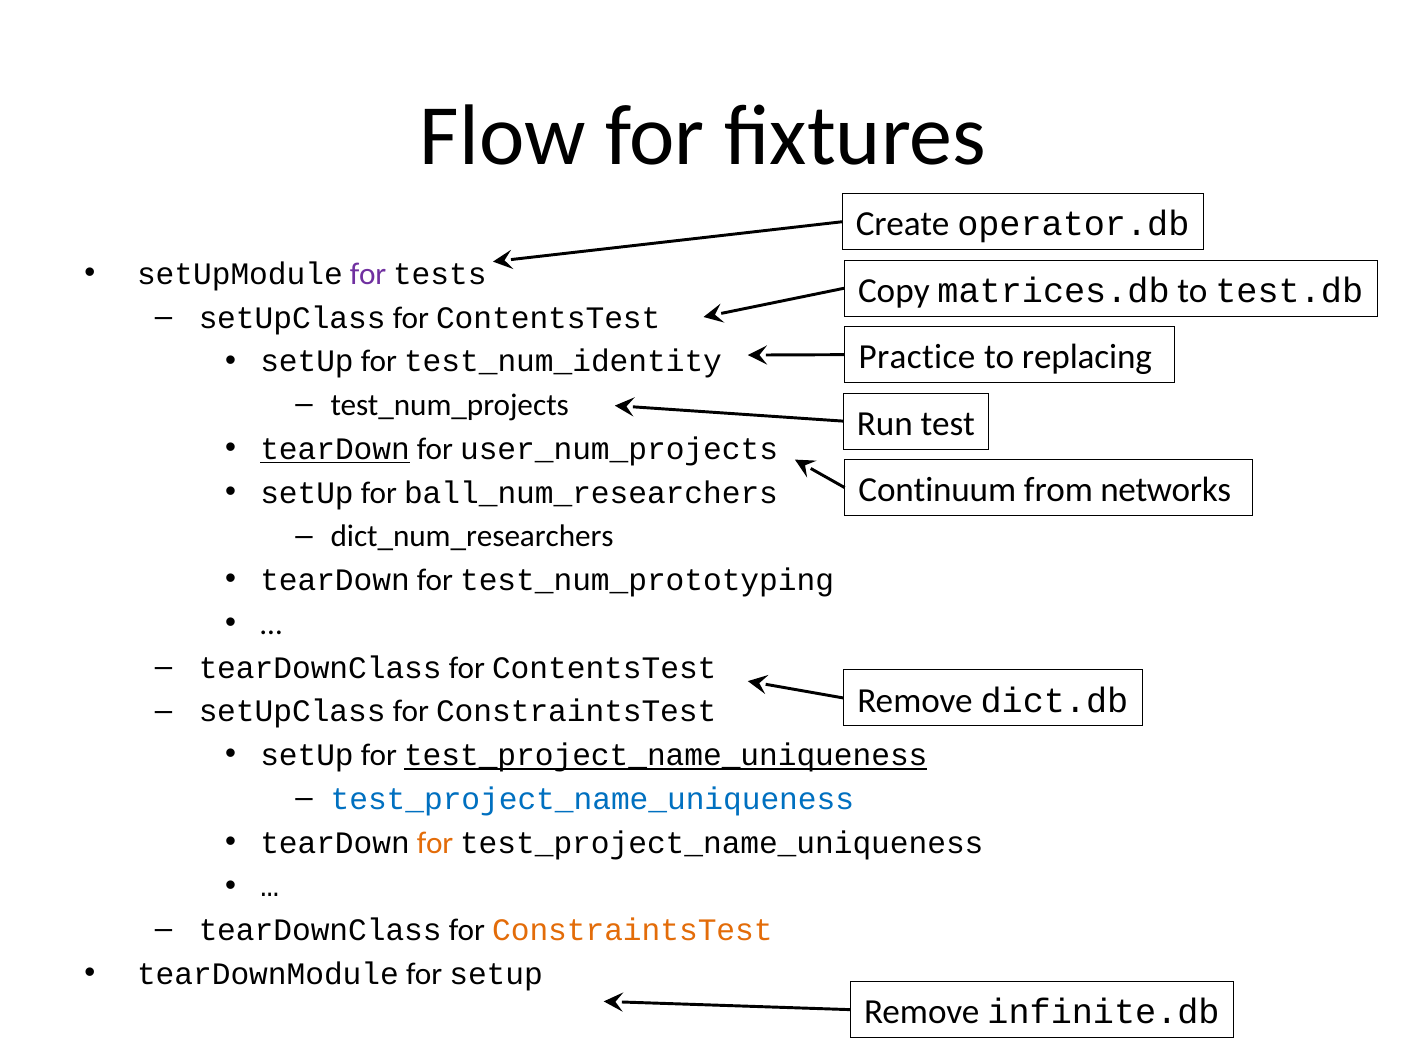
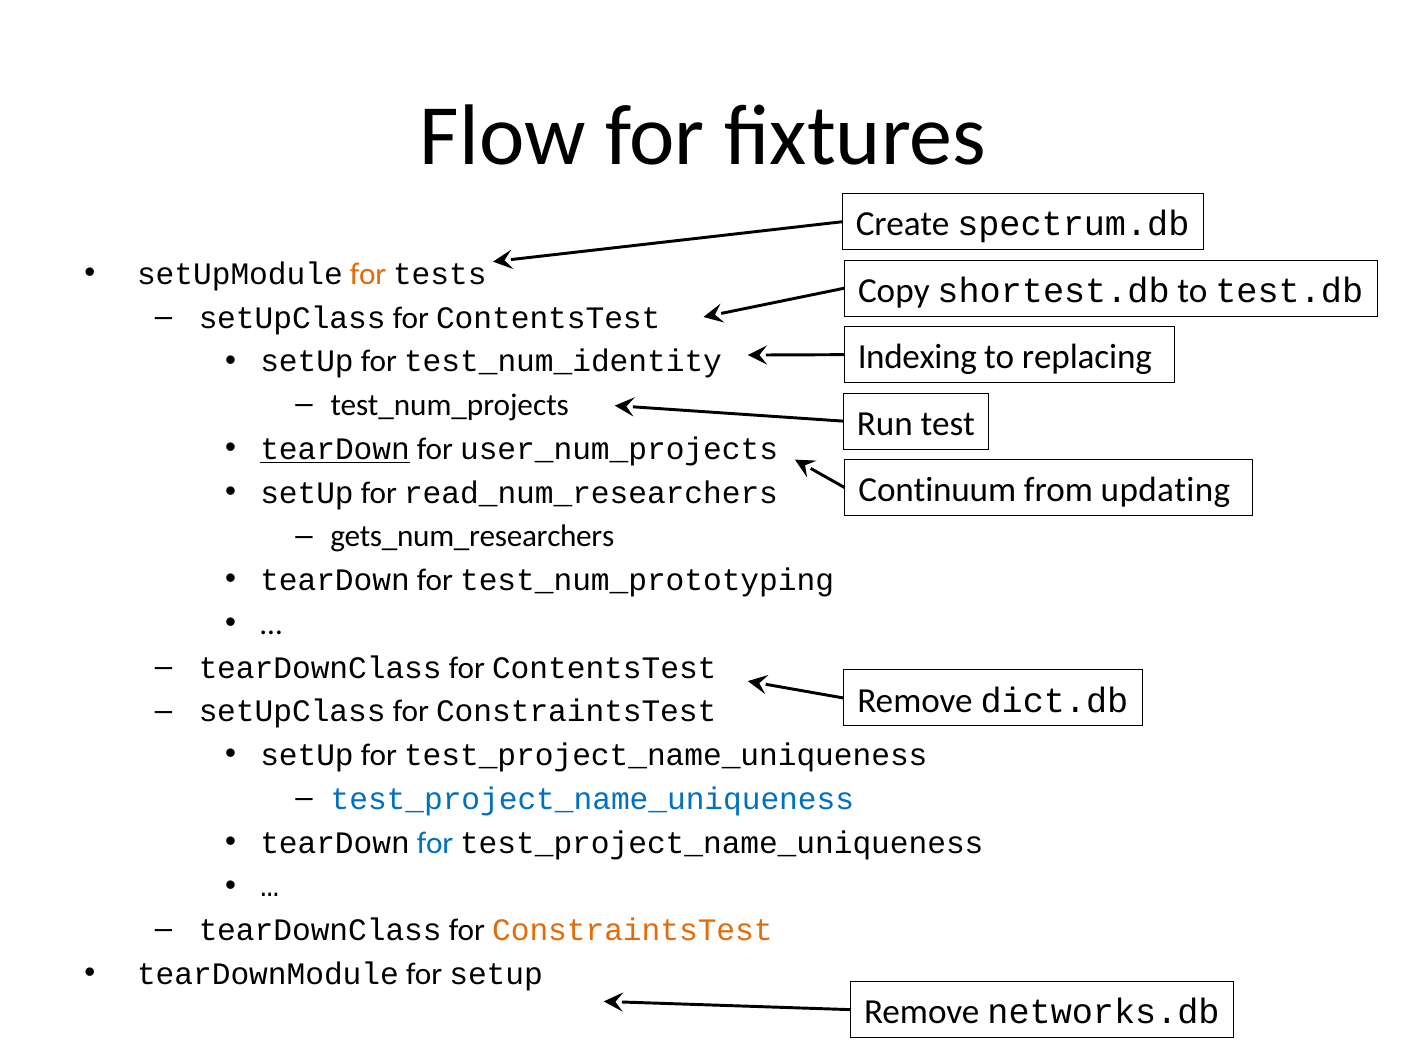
operator.db: operator.db -> spectrum.db (1073, 224)
for colour: purple -> orange (368, 274)
matrices.db: matrices.db -> shortest.db (1054, 291)
Practice: Practice -> Indexing (917, 357)
networks: networks -> updating (1165, 490)
ball_num_researchers: ball_num_researchers -> read_num_researchers (591, 493)
dict_num_researchers: dict_num_researchers -> gets_num_researchers (472, 537)
test_project_name_uniqueness underline: present -> none (666, 756)
for colour: orange -> blue (435, 843)
infinite.db: infinite.db -> networks.db (1104, 1012)
